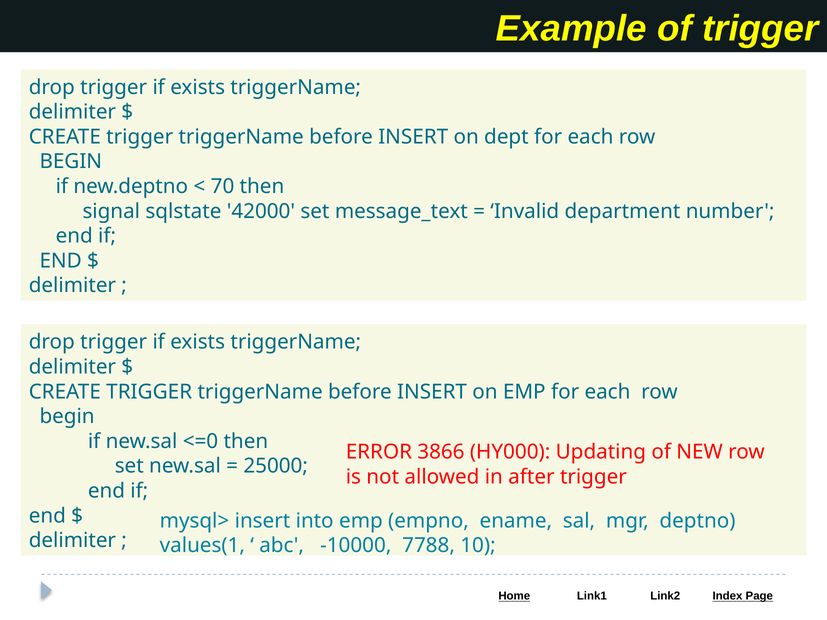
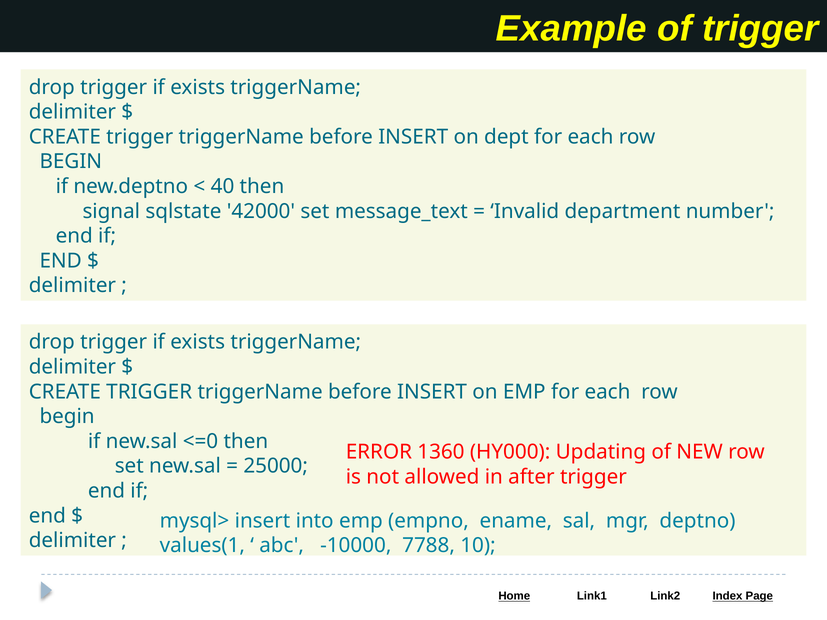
70: 70 -> 40 (223, 187)
3866: 3866 -> 1360 (441, 452)
